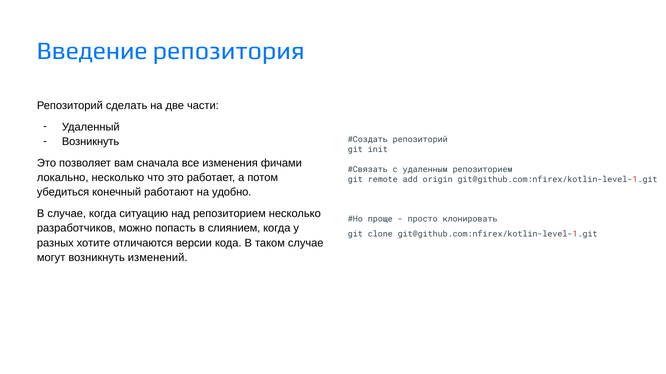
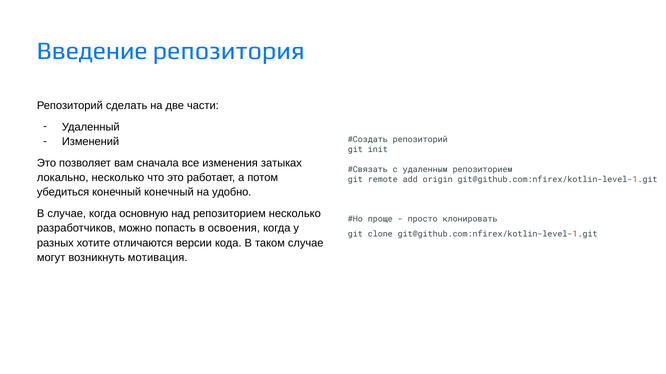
Возникнуть: Возникнуть -> Изменений (91, 142)
фичами: фичами -> затыках (281, 163)
конечный работают: работают -> конечный (169, 193)
ситуацию: ситуацию -> основную (144, 214)
слиянием: слиянием -> освоения (234, 229)
изменений: изменений -> мотивация (158, 258)
